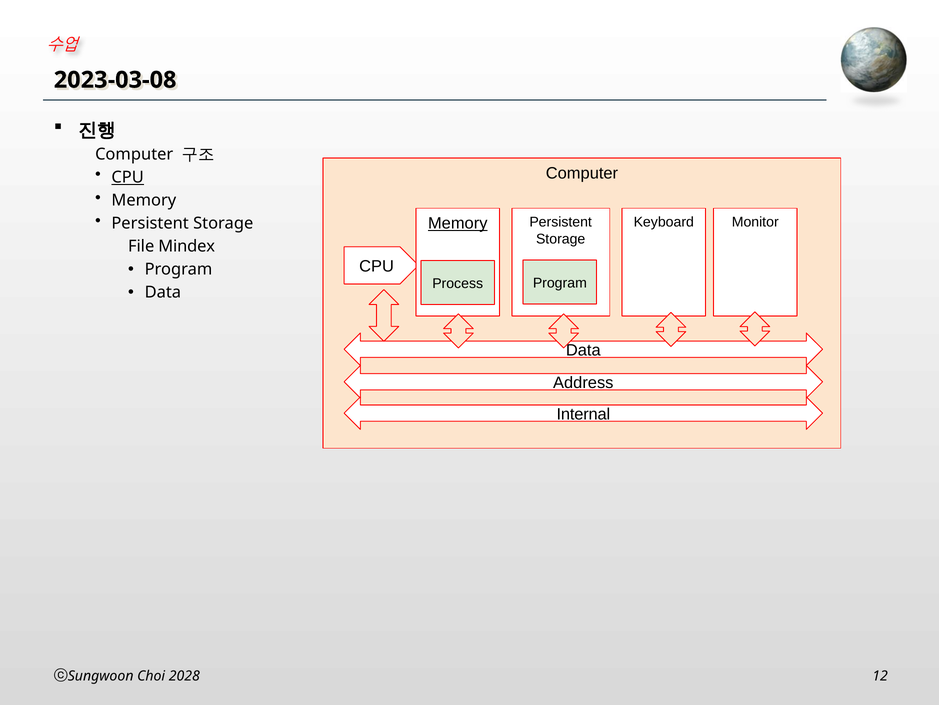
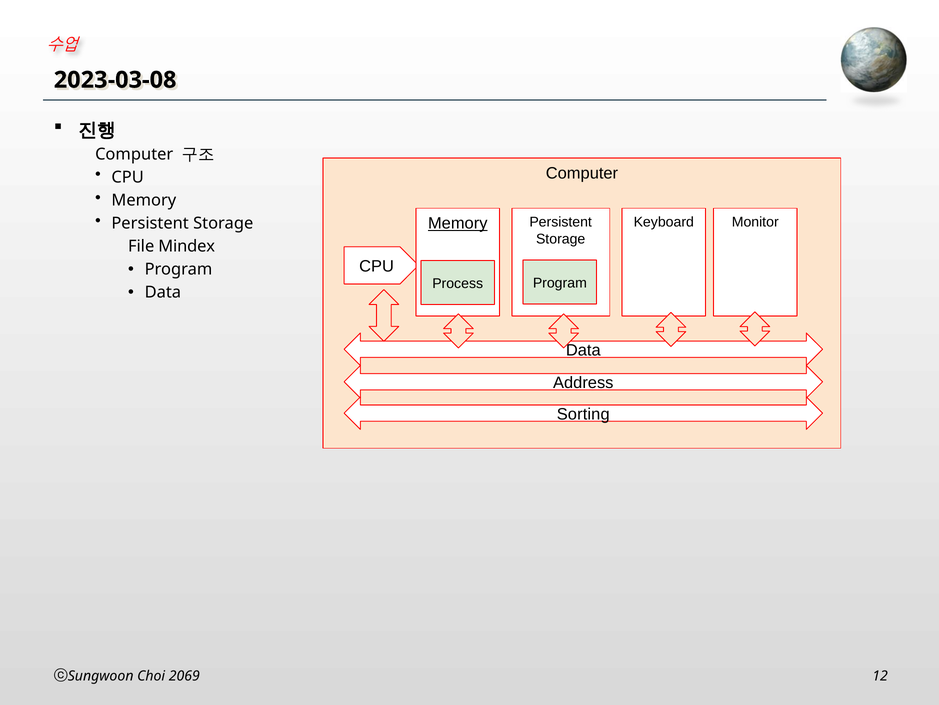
CPU underline: present -> none (128, 177)
Internal: Internal -> Sorting (583, 414)
2028: 2028 -> 2069 (184, 676)
